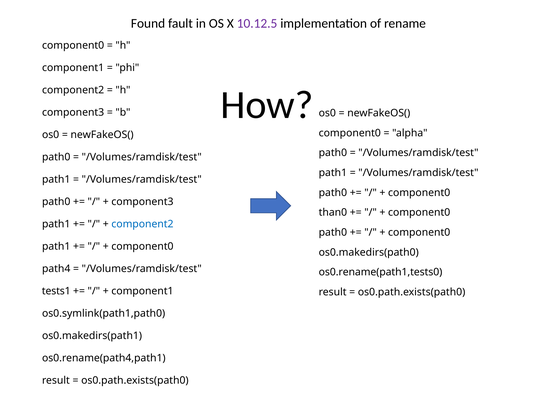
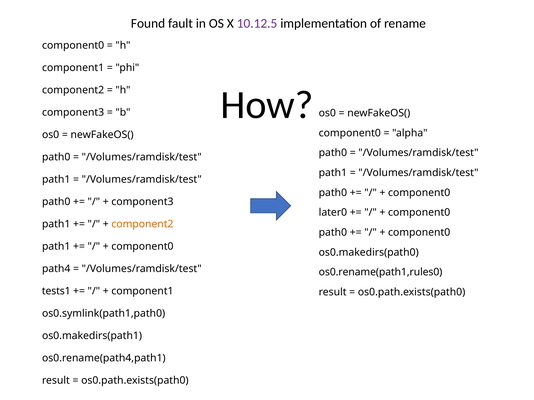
than0: than0 -> later0 (333, 213)
component2 colour: blue -> orange (142, 224)
os0.rename(path1,tests0: os0.rename(path1,tests0 -> os0.rename(path1,rules0 (381, 273)
